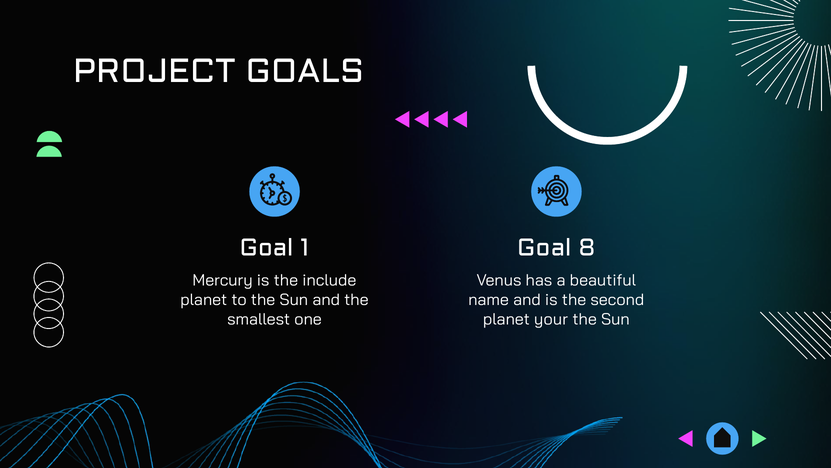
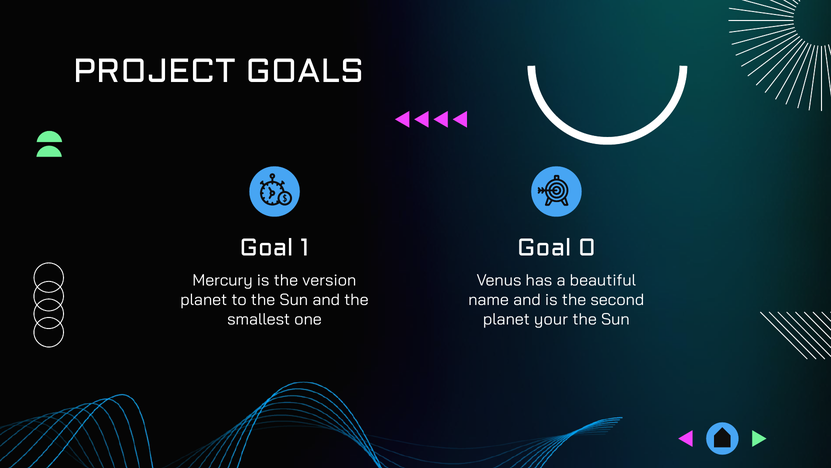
8: 8 -> 0 (587, 247)
include: include -> version (329, 280)
